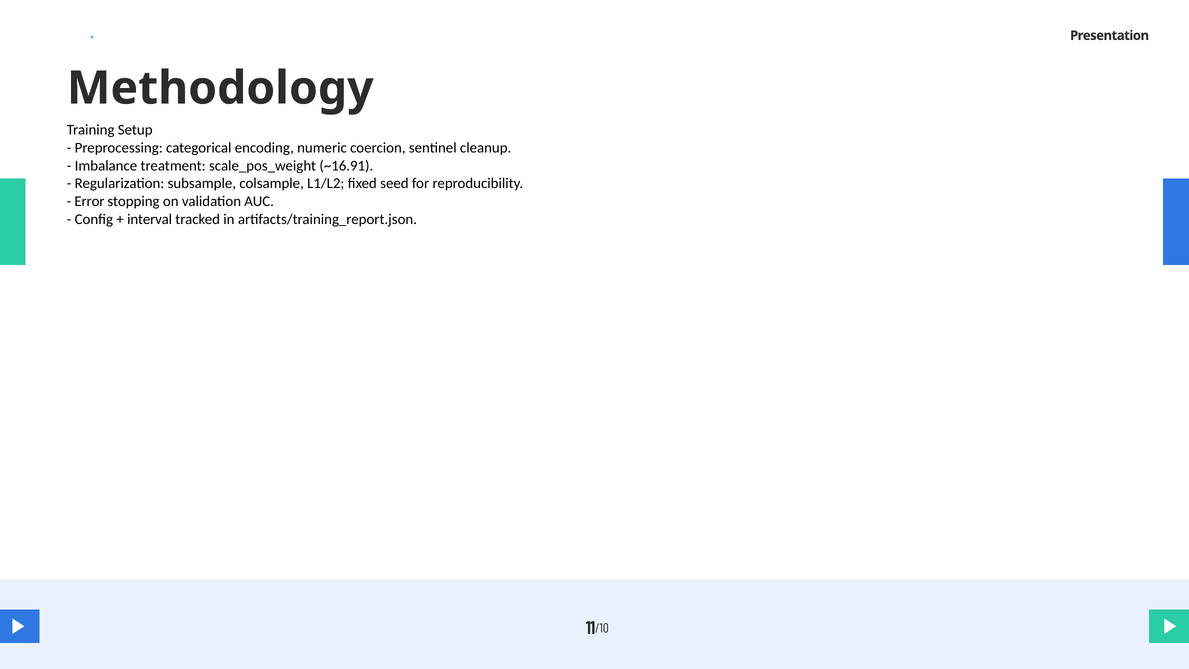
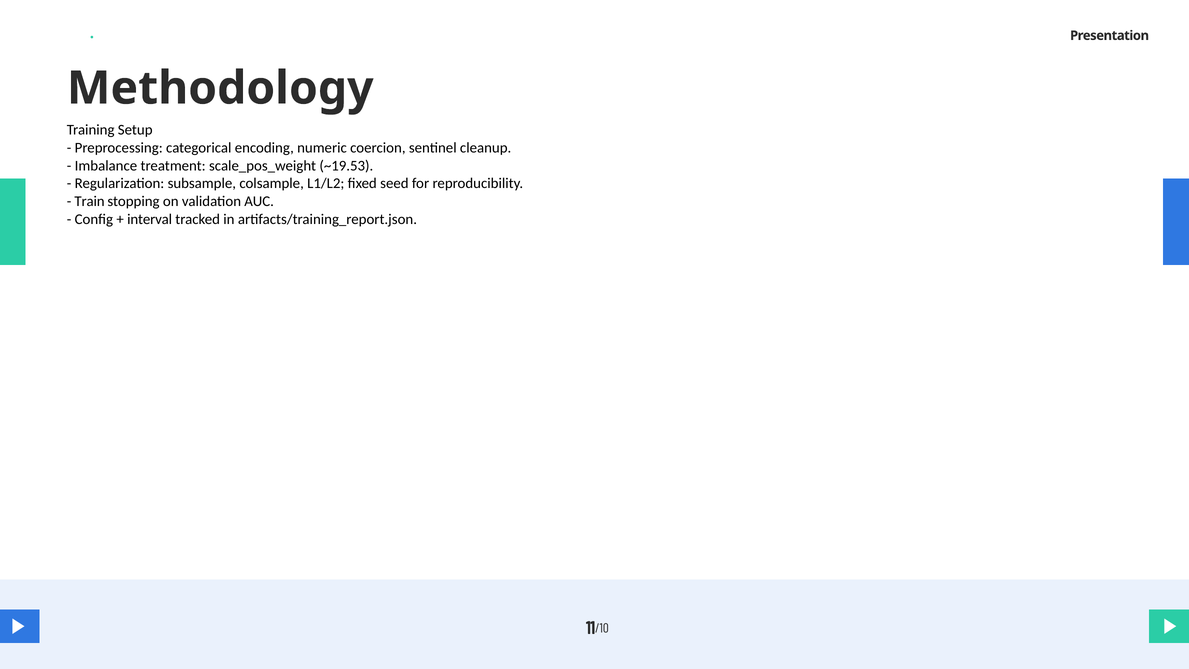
~16.91: ~16.91 -> ~19.53 (346, 166)
Error: Error -> Train (89, 201)
